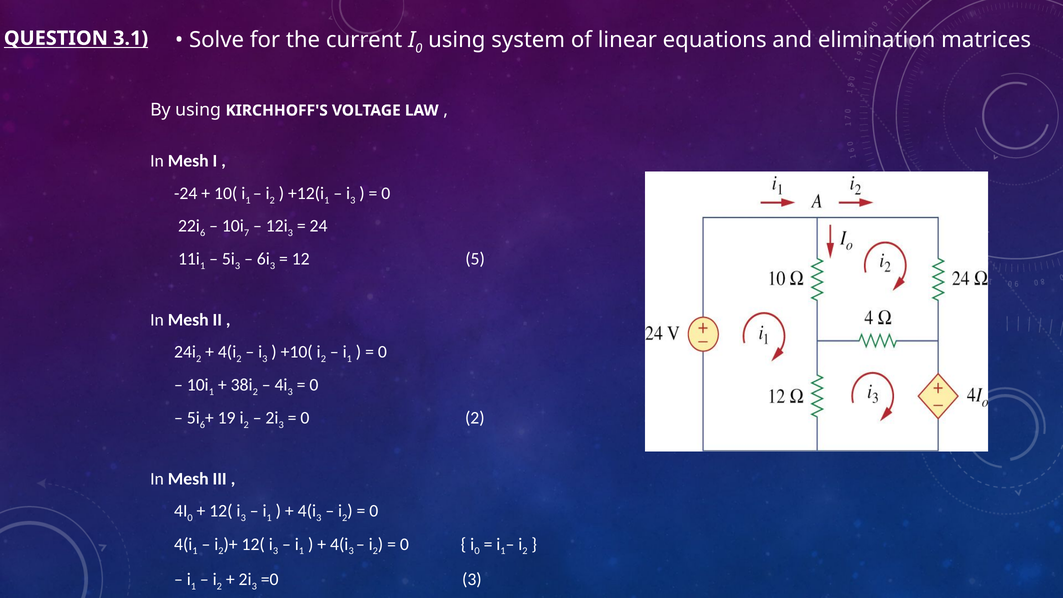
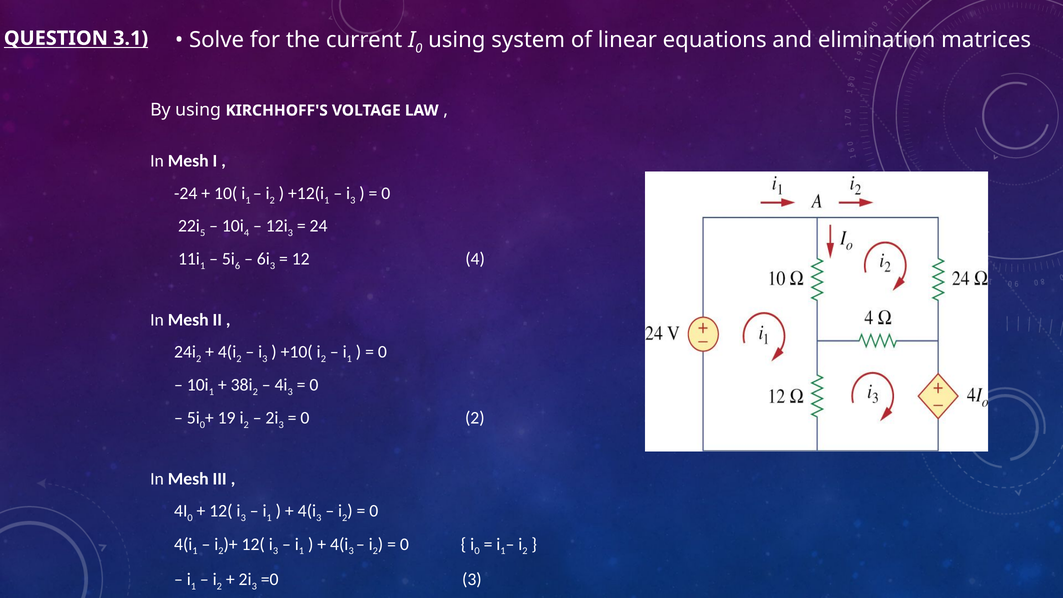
6: 6 -> 5 (203, 233)
7: 7 -> 4 (246, 233)
3: 3 -> 6 (238, 266)
12 5: 5 -> 4 (475, 259)
6: 6 -> 0 (202, 425)
